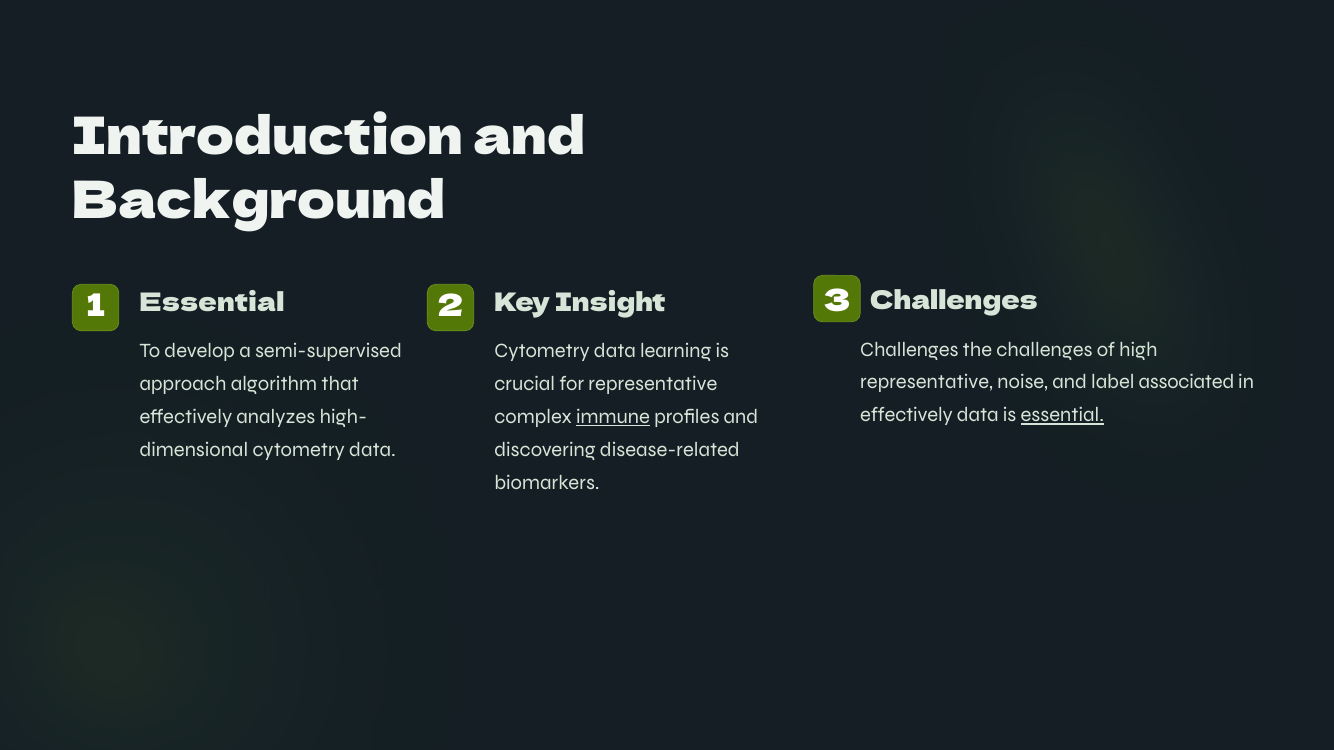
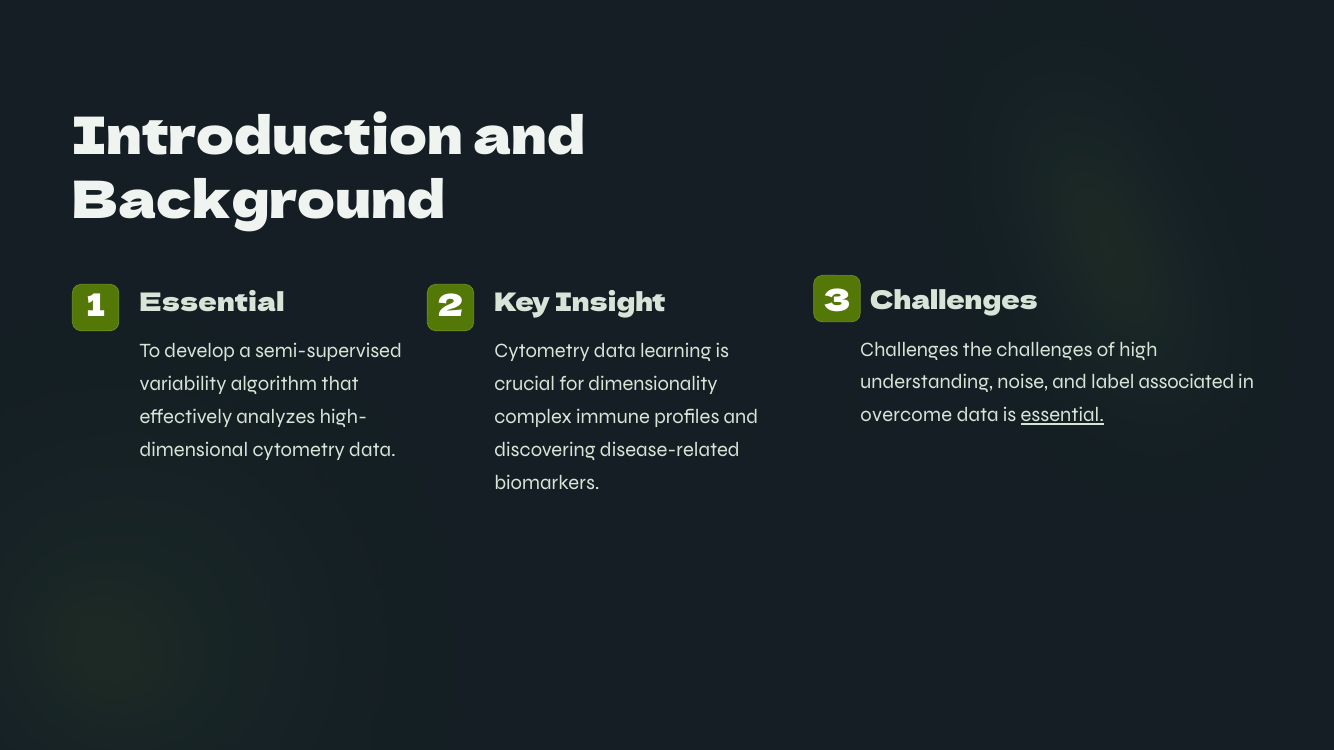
representative: representative -> understanding (927, 382)
approach: approach -> variability (183, 384)
for representative: representative -> dimensionality (653, 384)
effectively: effectively -> overcome (906, 415)
immune underline: present -> none (613, 417)
